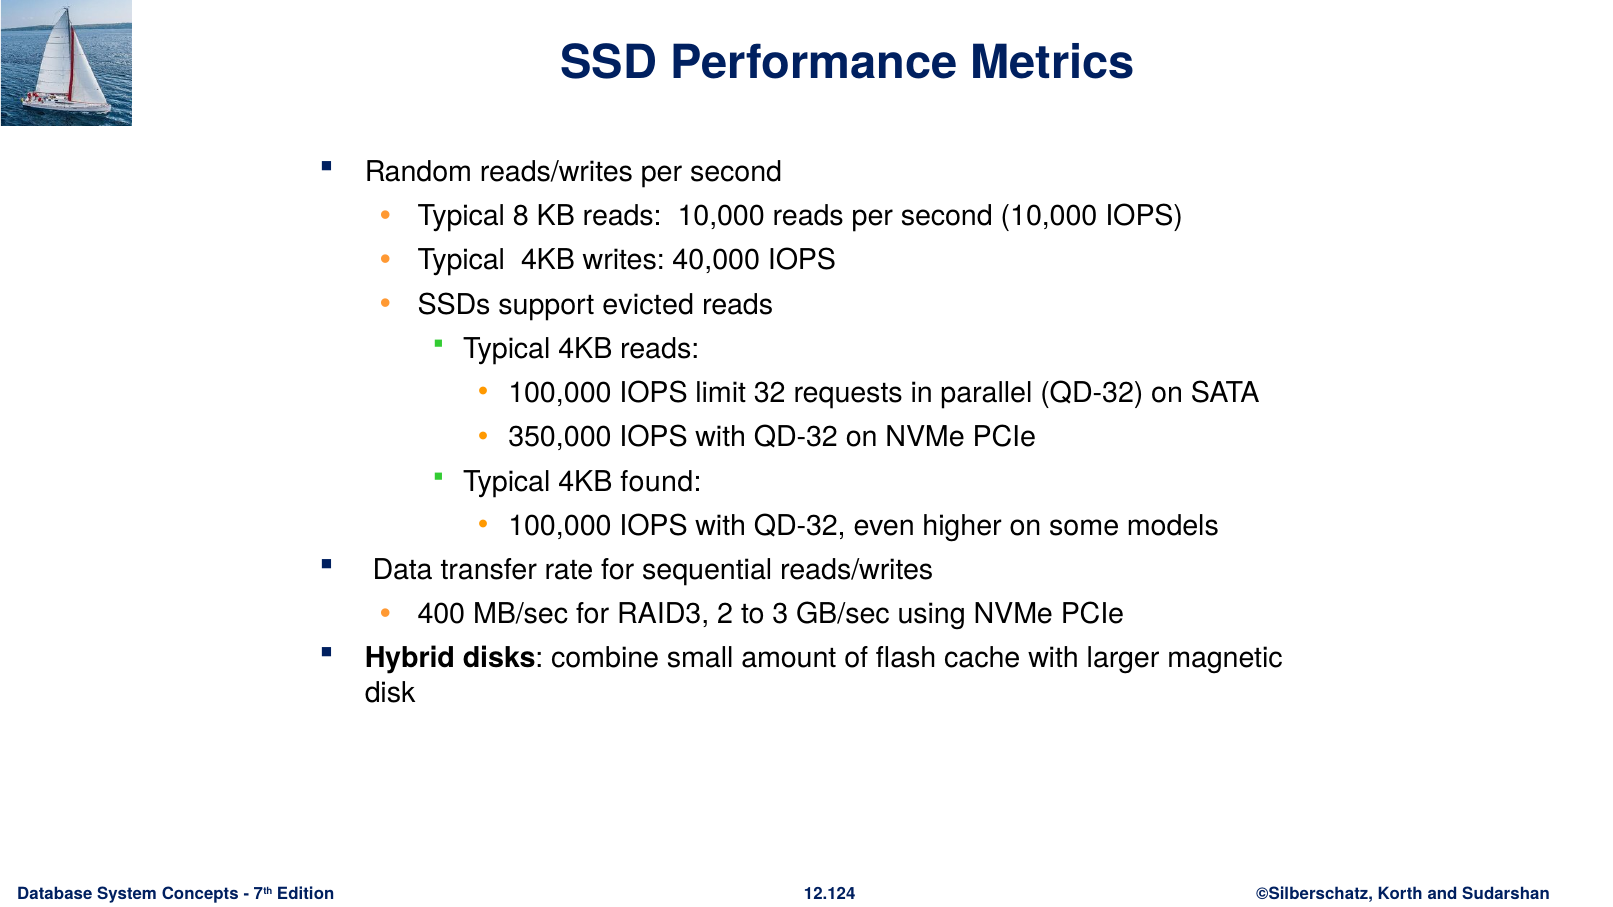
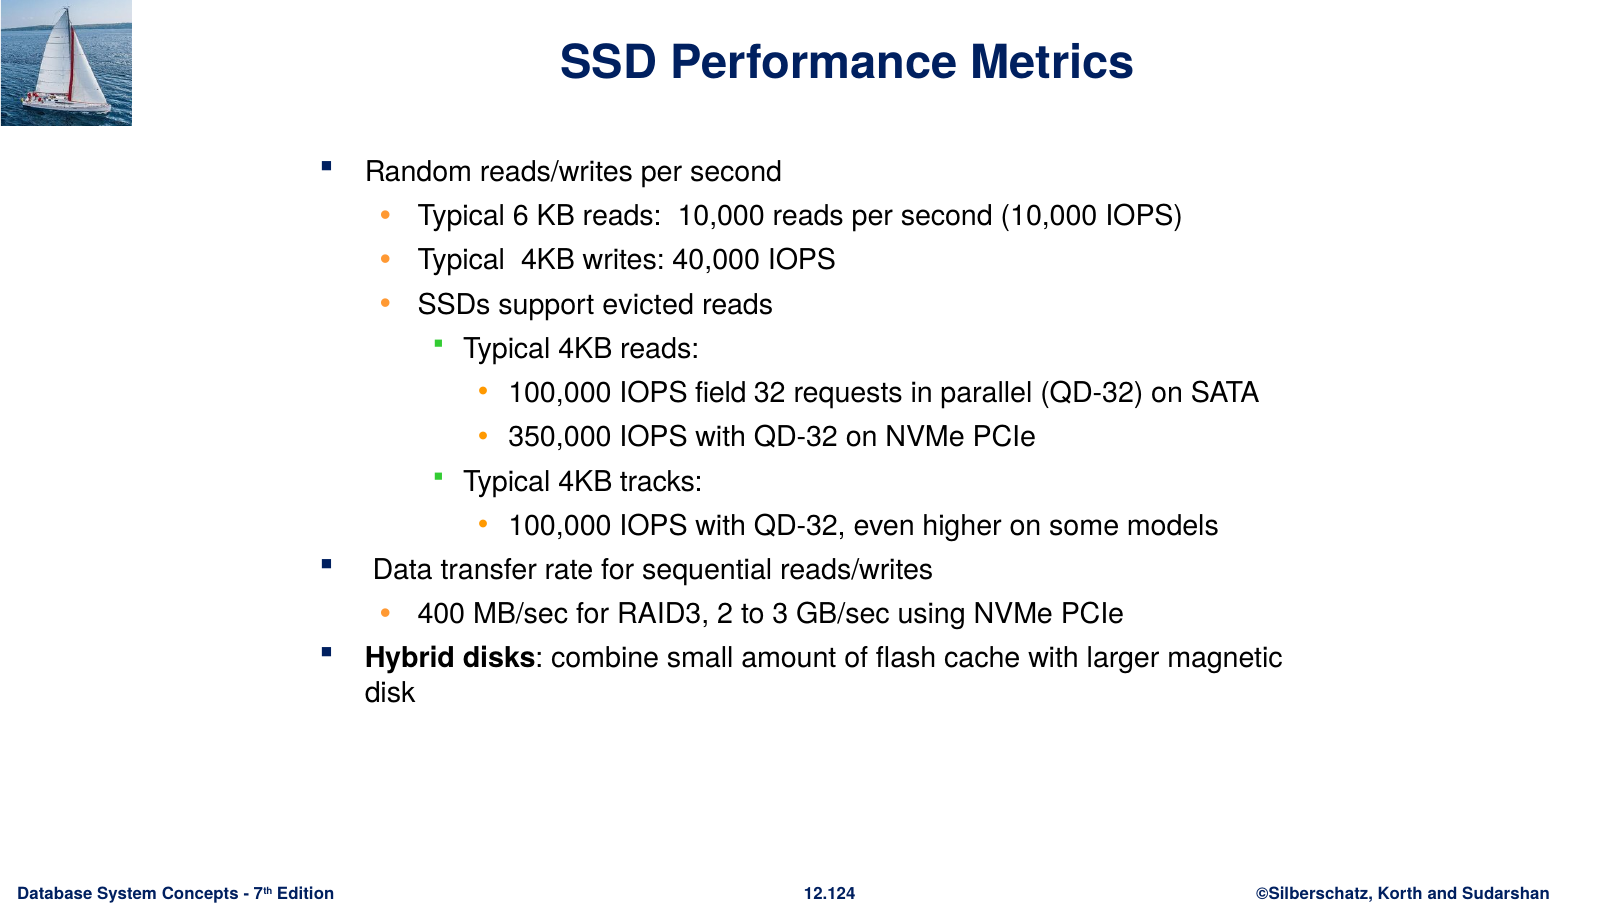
8: 8 -> 6 (521, 216)
limit: limit -> field (721, 393)
found: found -> tracks (661, 482)
